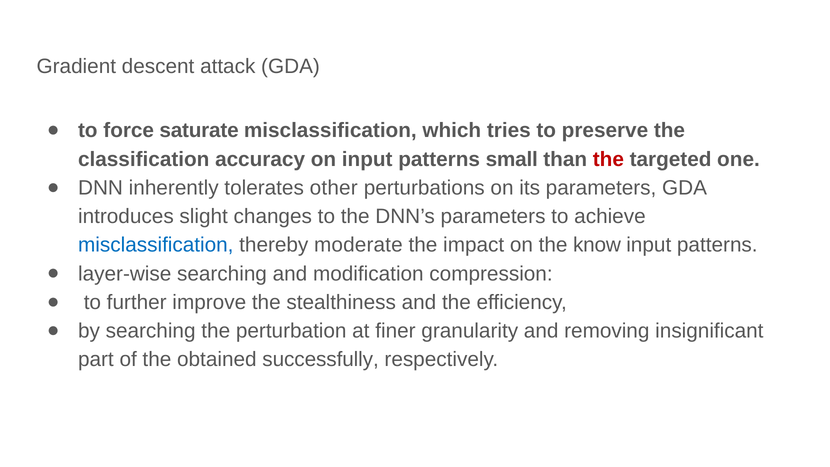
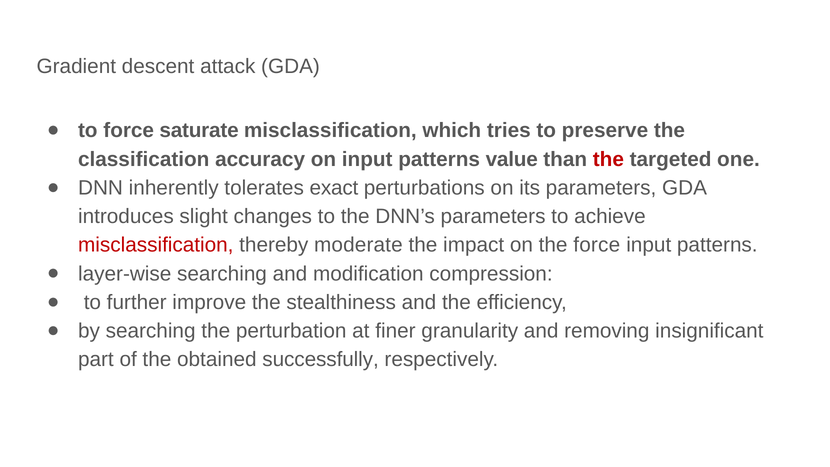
small: small -> value (512, 159)
other: other -> exact (334, 188)
misclassification colour: blue -> red (156, 245)
the know: know -> force (597, 245)
